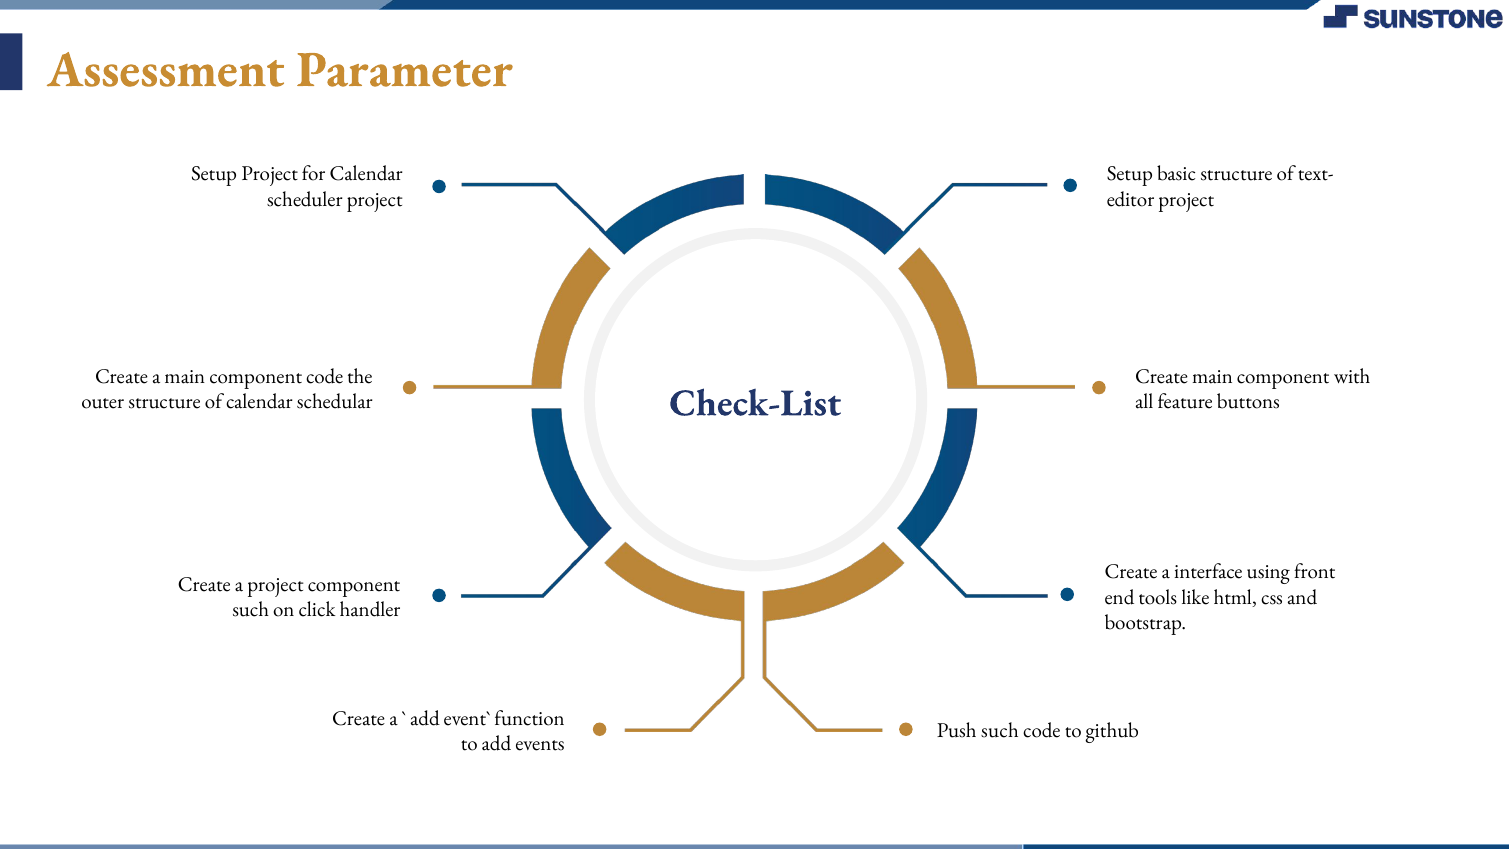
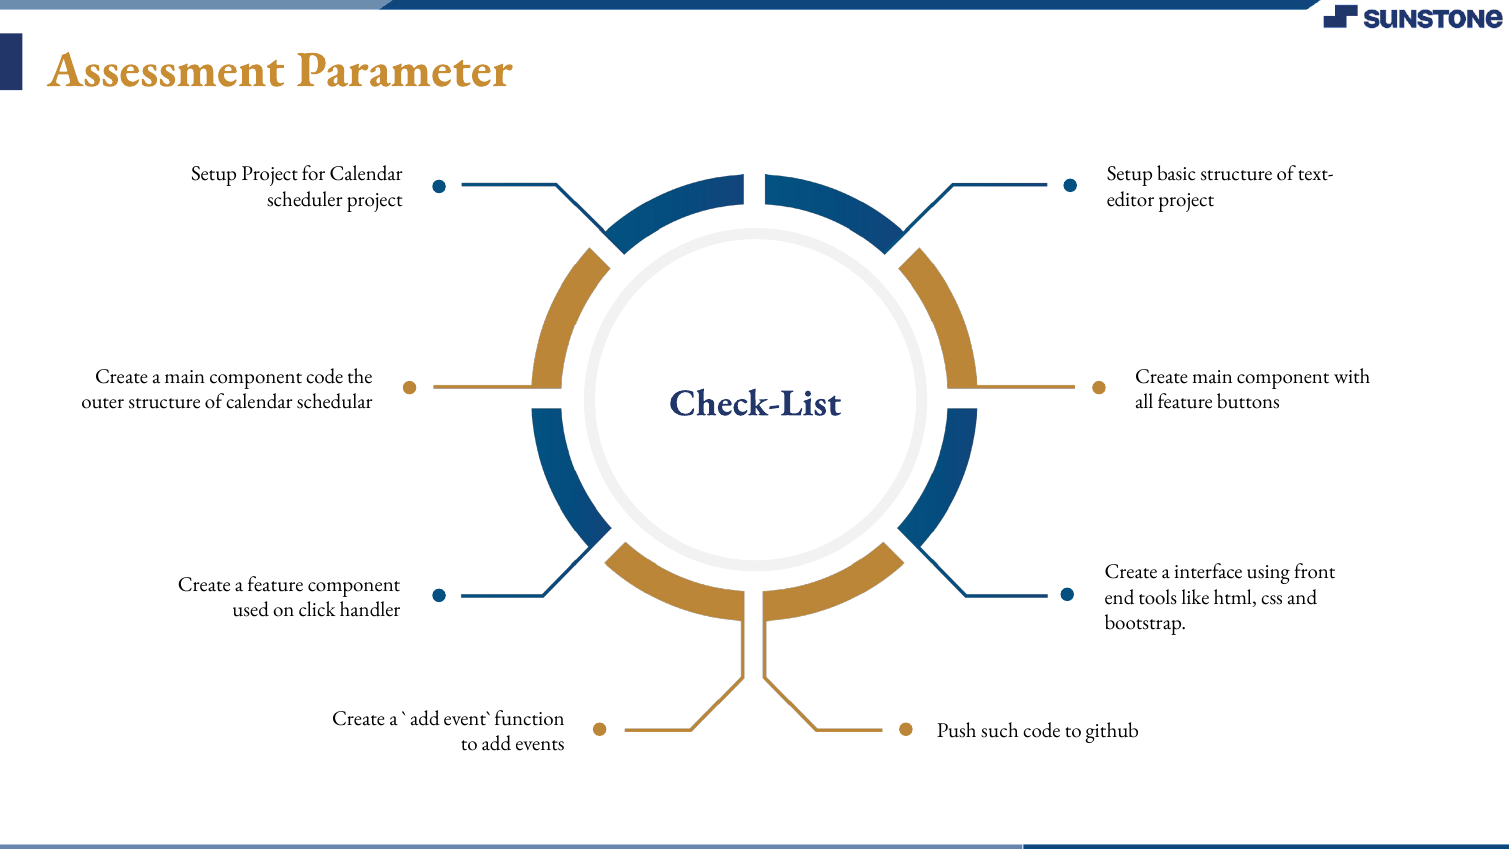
a project: project -> feature (275, 584)
such: such -> used (251, 610)
